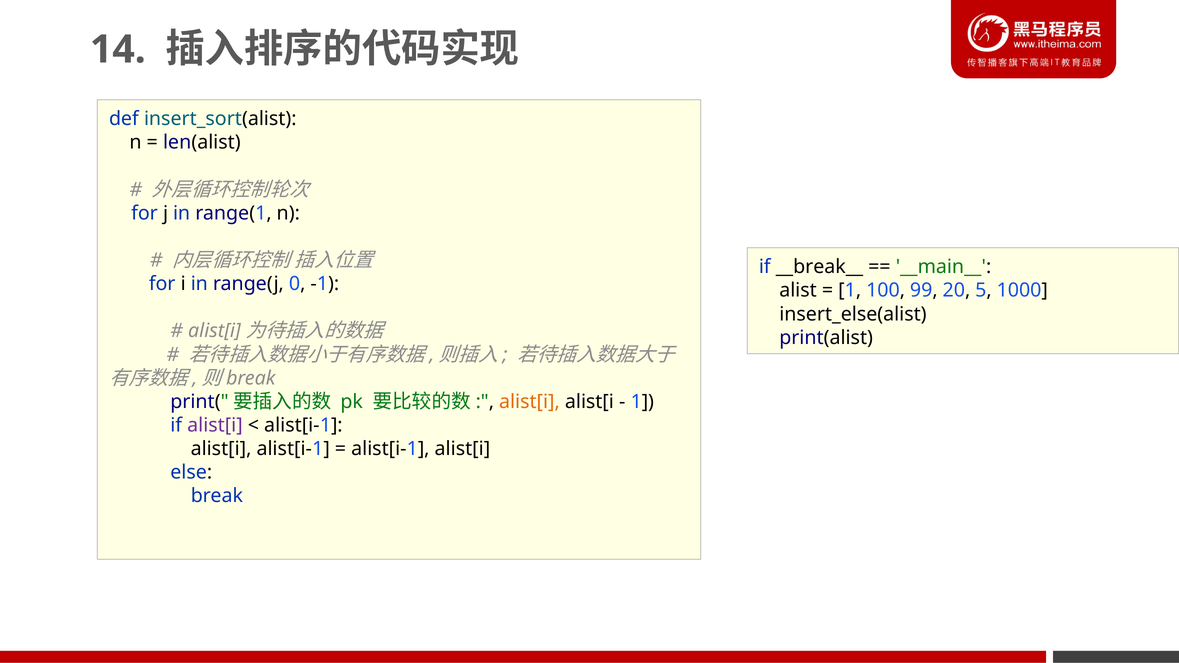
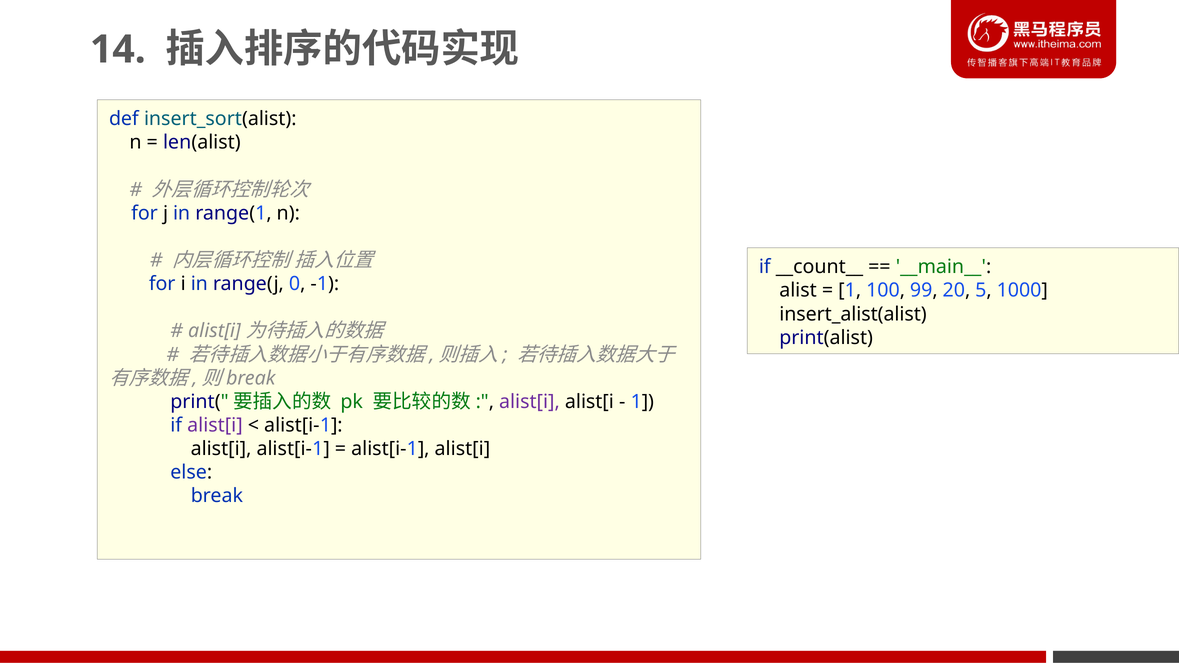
__break__: __break__ -> __count__ (819, 267)
insert_else(alist: insert_else(alist -> insert_alist(alist (853, 314)
alist[i colour: orange -> purple (529, 402)
